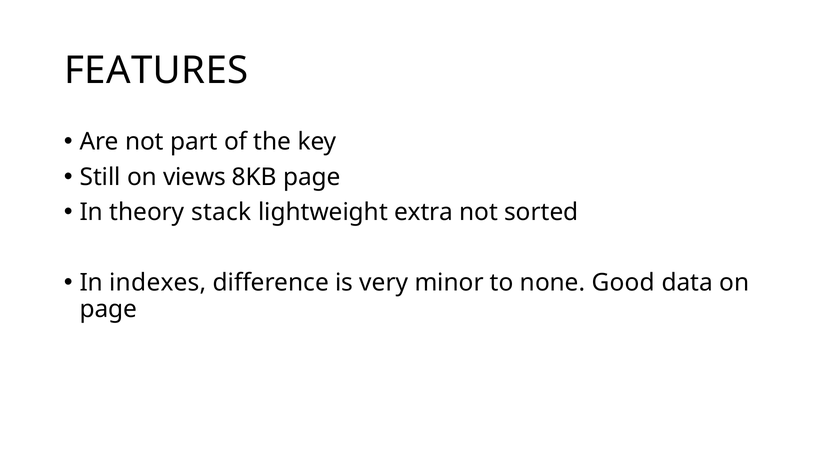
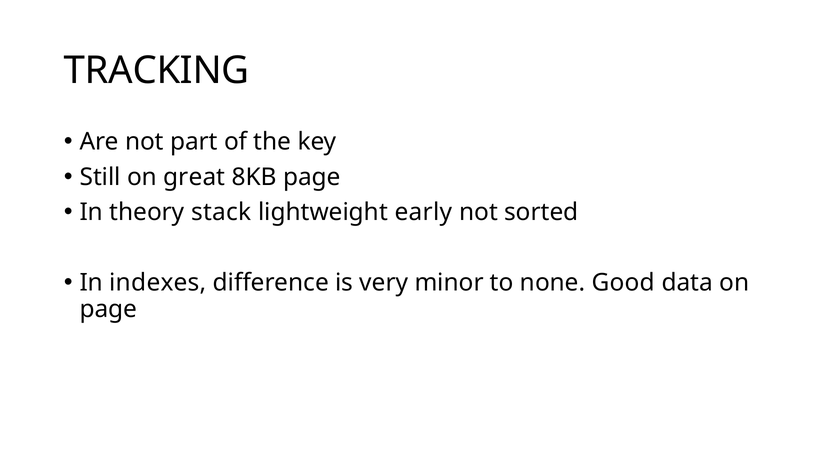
FEATURES: FEATURES -> TRACKING (157, 70)
views: views -> great (194, 177)
extra: extra -> early (423, 212)
